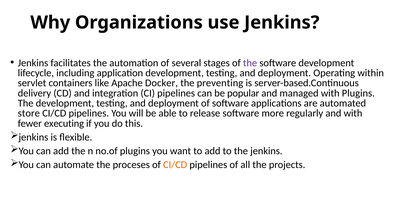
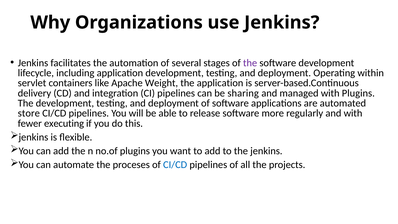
Docker: Docker -> Weight (162, 83)
the preventing: preventing -> application (220, 83)
popular: popular -> sharing (243, 93)
CI/CD colour: orange -> blue (175, 165)
